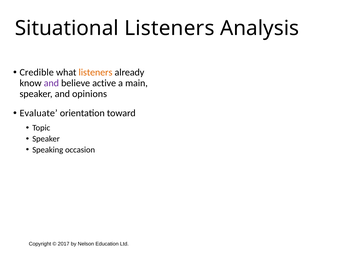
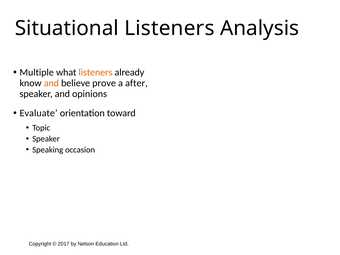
Credible: Credible -> Multiple (37, 72)
and colour: purple -> orange (51, 83)
active: active -> prove (104, 83)
main: main -> after (136, 83)
